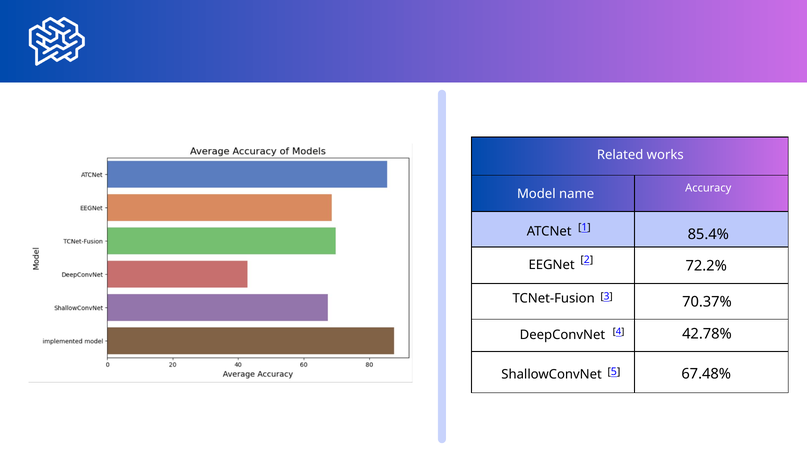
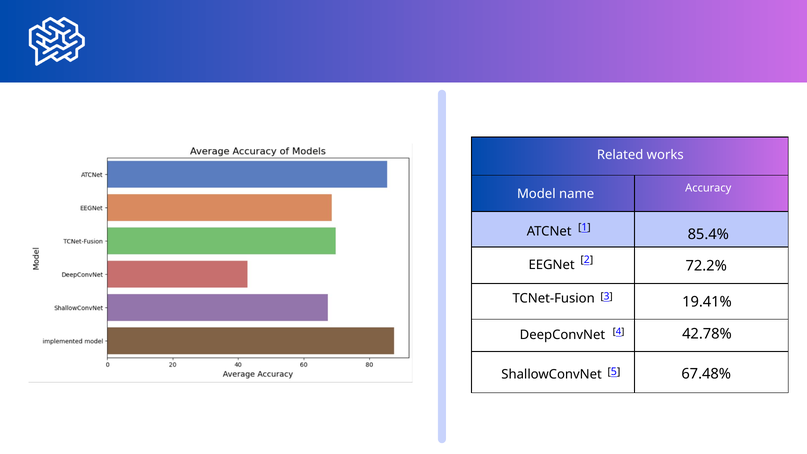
70.37%: 70.37% -> 19.41% (707, 302)
